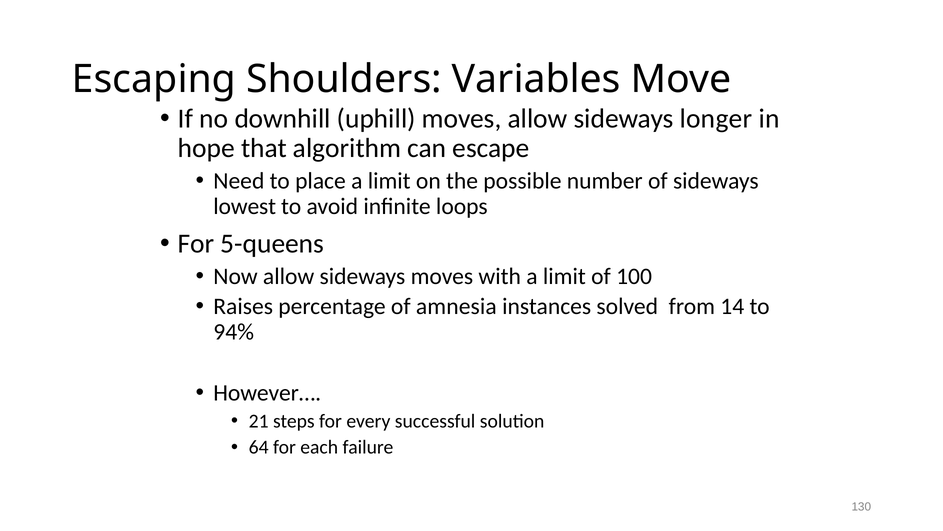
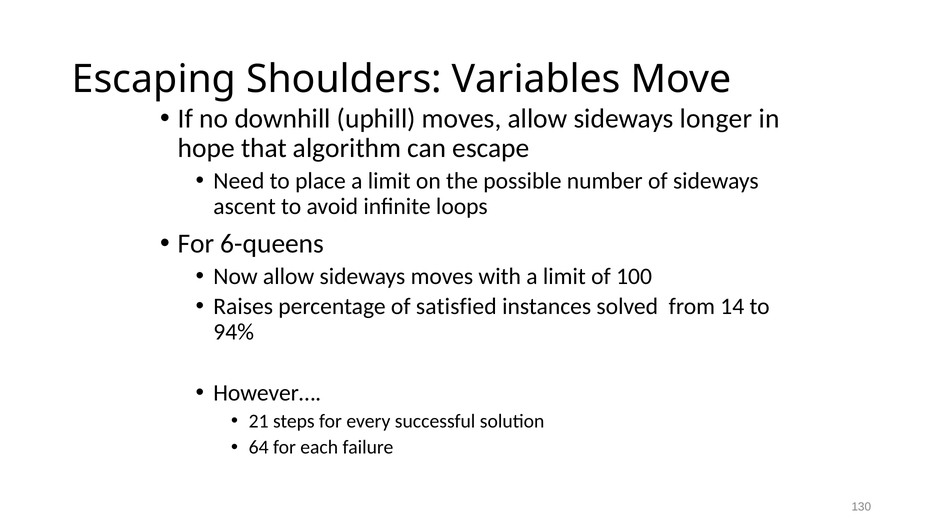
lowest: lowest -> ascent (245, 206)
5-queens: 5-queens -> 6-queens (272, 243)
amnesia: amnesia -> satisfied (456, 306)
